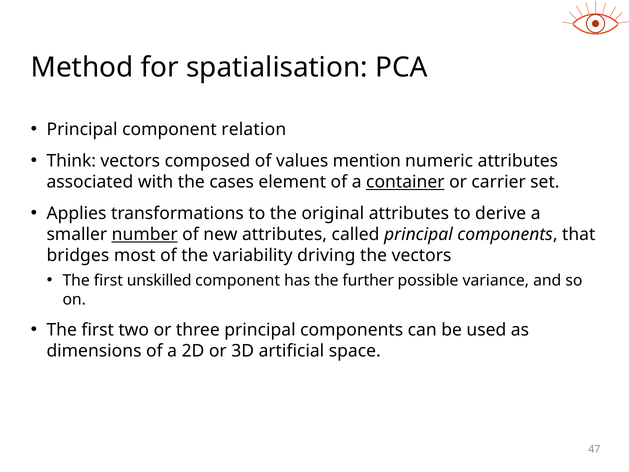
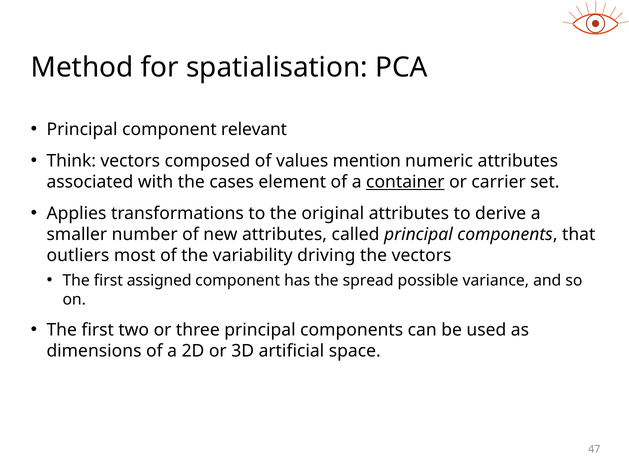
relation: relation -> relevant (254, 129)
number underline: present -> none (145, 234)
bridges: bridges -> outliers (78, 255)
unskilled: unskilled -> assigned (159, 280)
further: further -> spread (368, 280)
